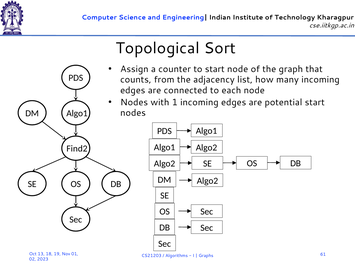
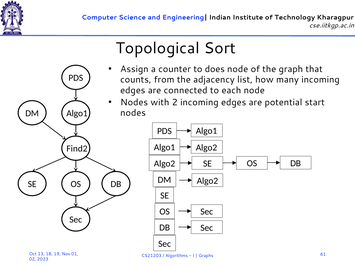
to start: start -> does (215, 69)
1: 1 -> 2 (175, 102)
